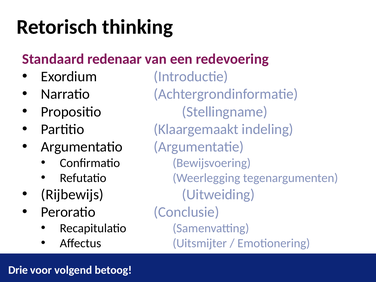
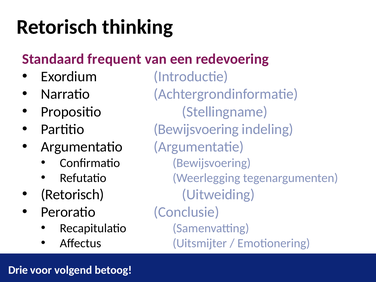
redenaar: redenaar -> frequent (114, 59)
Partitio Klaargemaakt: Klaargemaakt -> Bewijsvoering (196, 129)
Rijbewijs: Rijbewijs -> Retorisch (72, 194)
